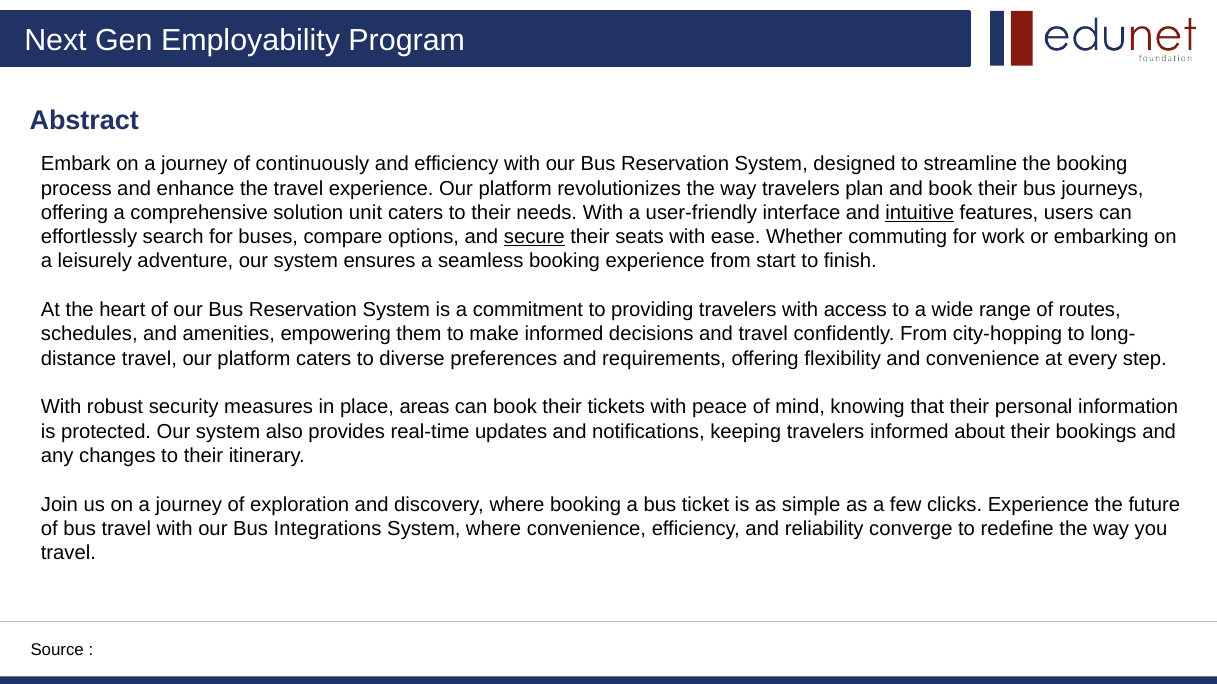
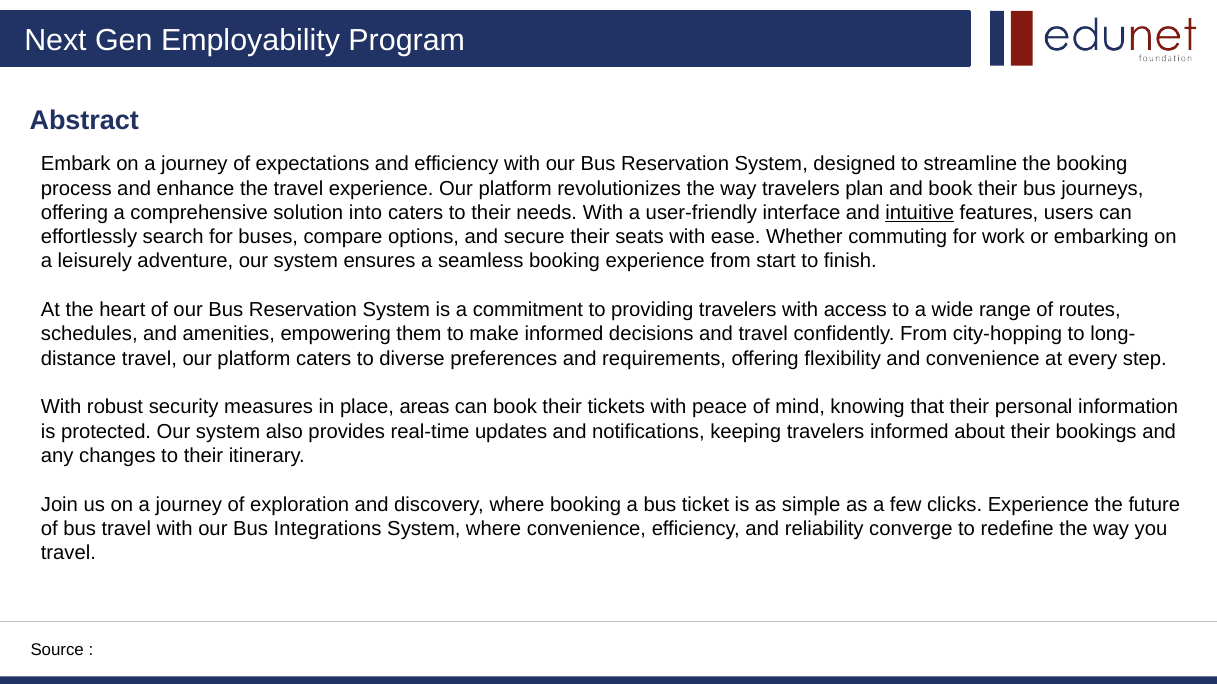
continuously: continuously -> expectations (313, 164)
unit: unit -> into (366, 213)
secure underline: present -> none (534, 237)
